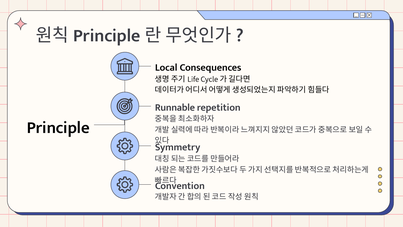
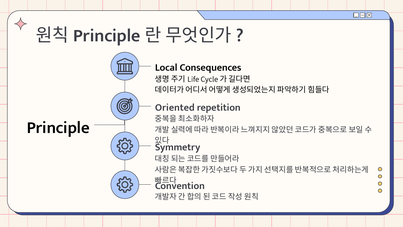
Runnable: Runnable -> Oriented (175, 107)
